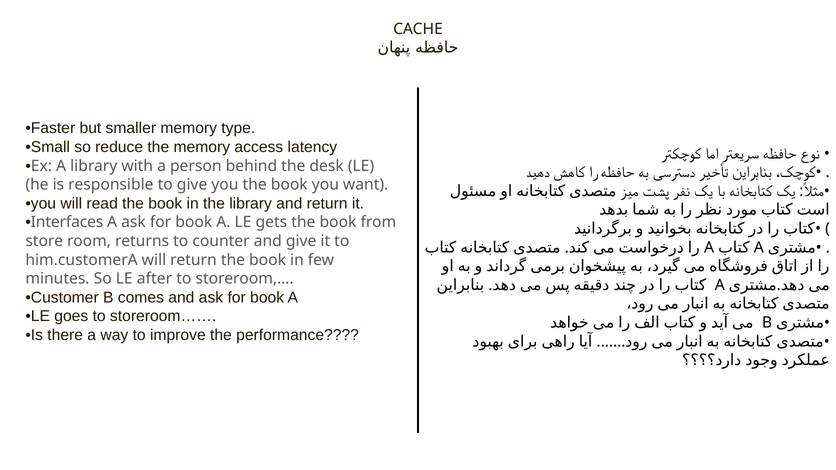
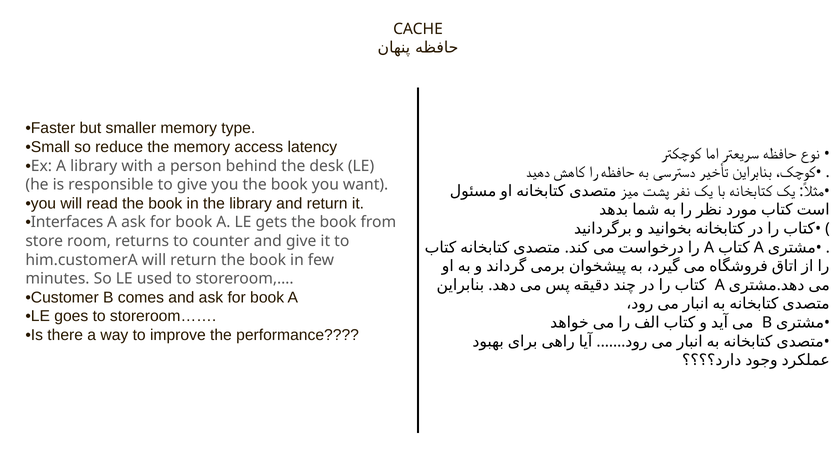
after: after -> used (155, 279)
